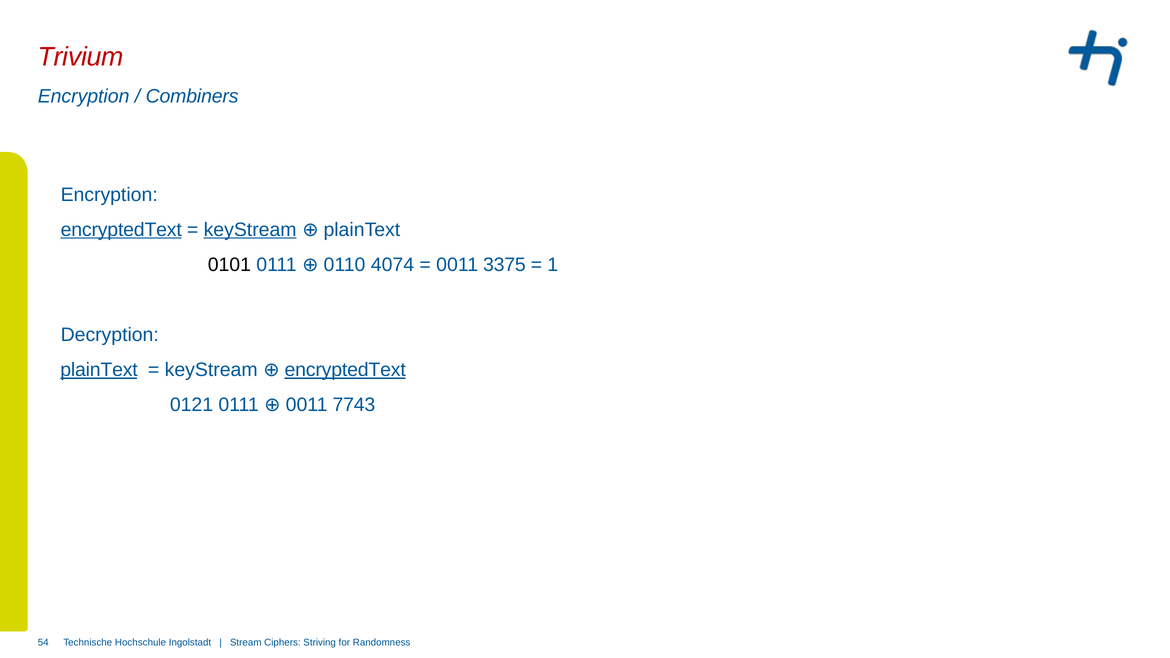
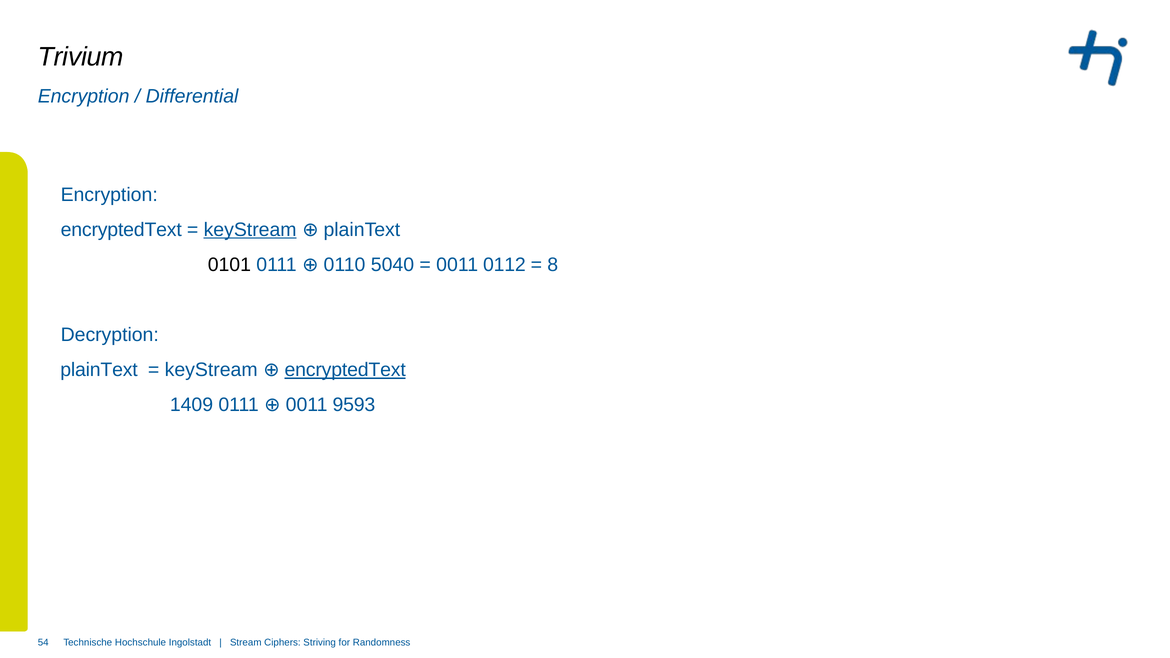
Trivium colour: red -> black (81, 57)
Combiners: Combiners -> Differential (192, 96)
encryptedText underline: present -> none (121, 230)
4074: 4074 -> 5040 (392, 265)
3375: 3375 -> 0112 (504, 265)
1: 1 -> 8 (553, 265)
plainText underline: present -> none (99, 370)
0121: 0121 -> 1409 (191, 405)
7743: 7743 -> 9593 (354, 405)
